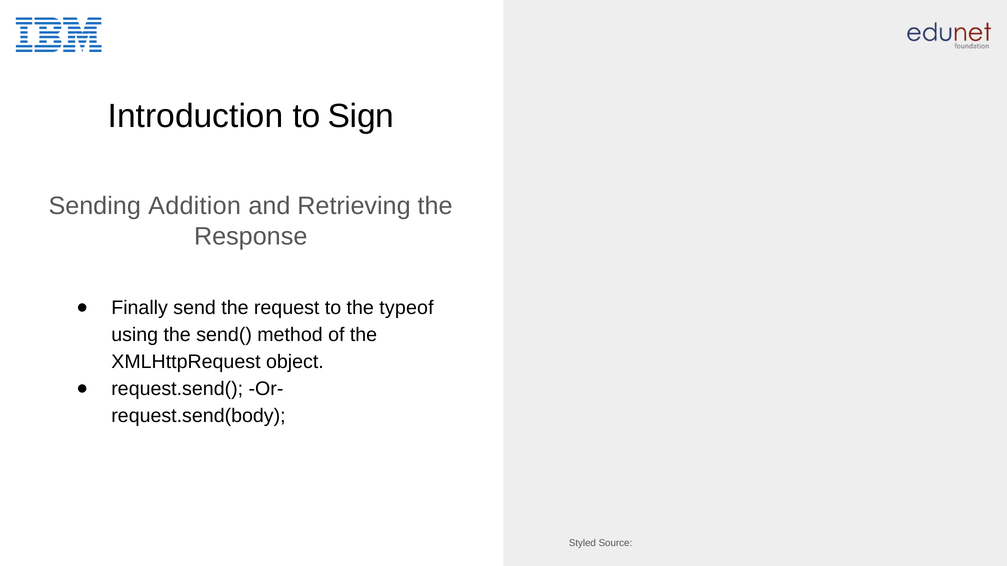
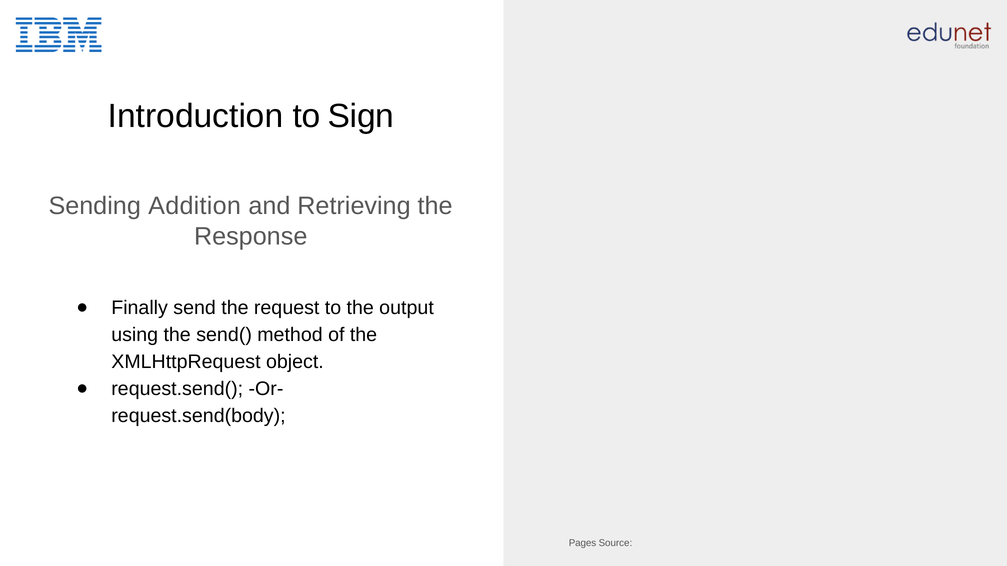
typeof: typeof -> output (407, 308)
Styled: Styled -> Pages (582, 543)
